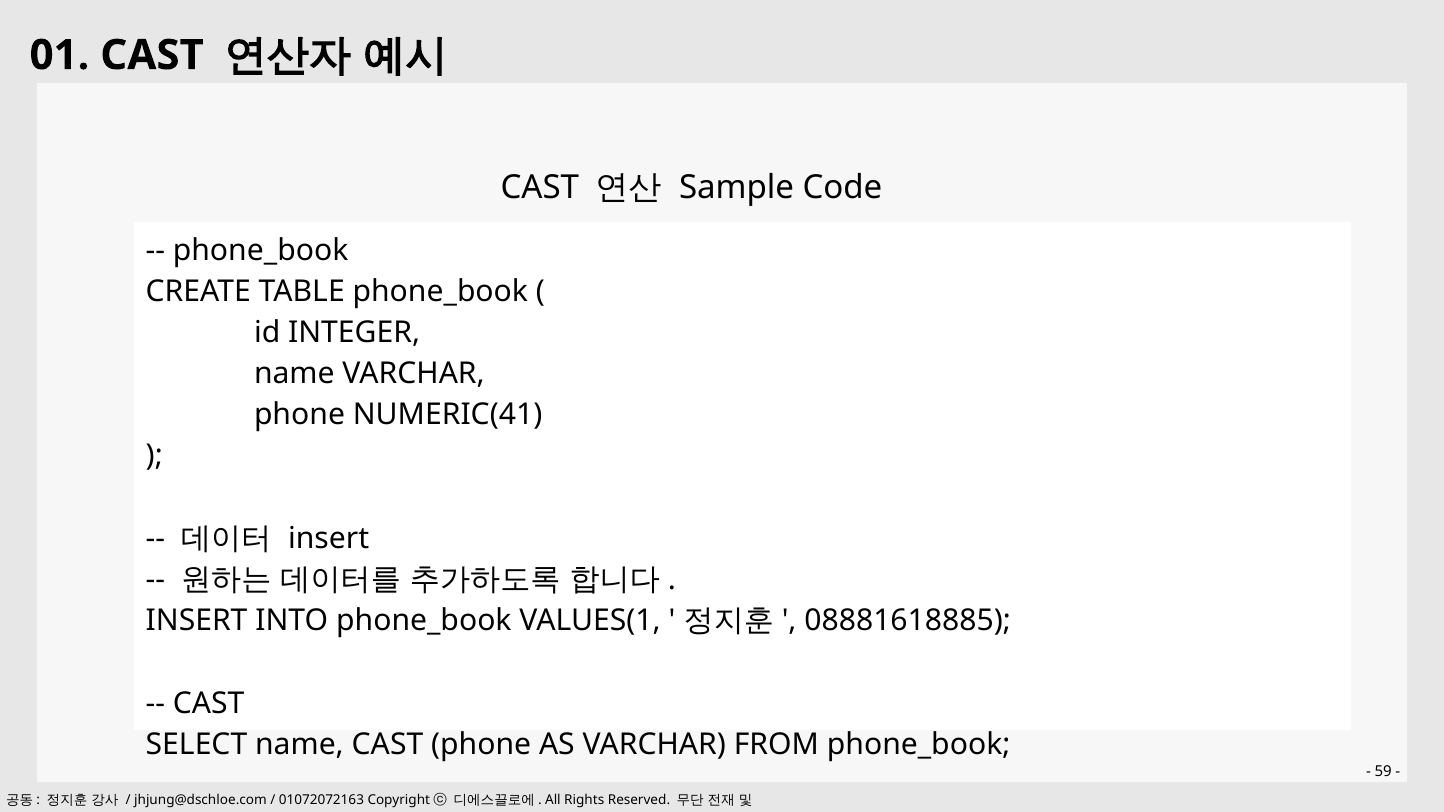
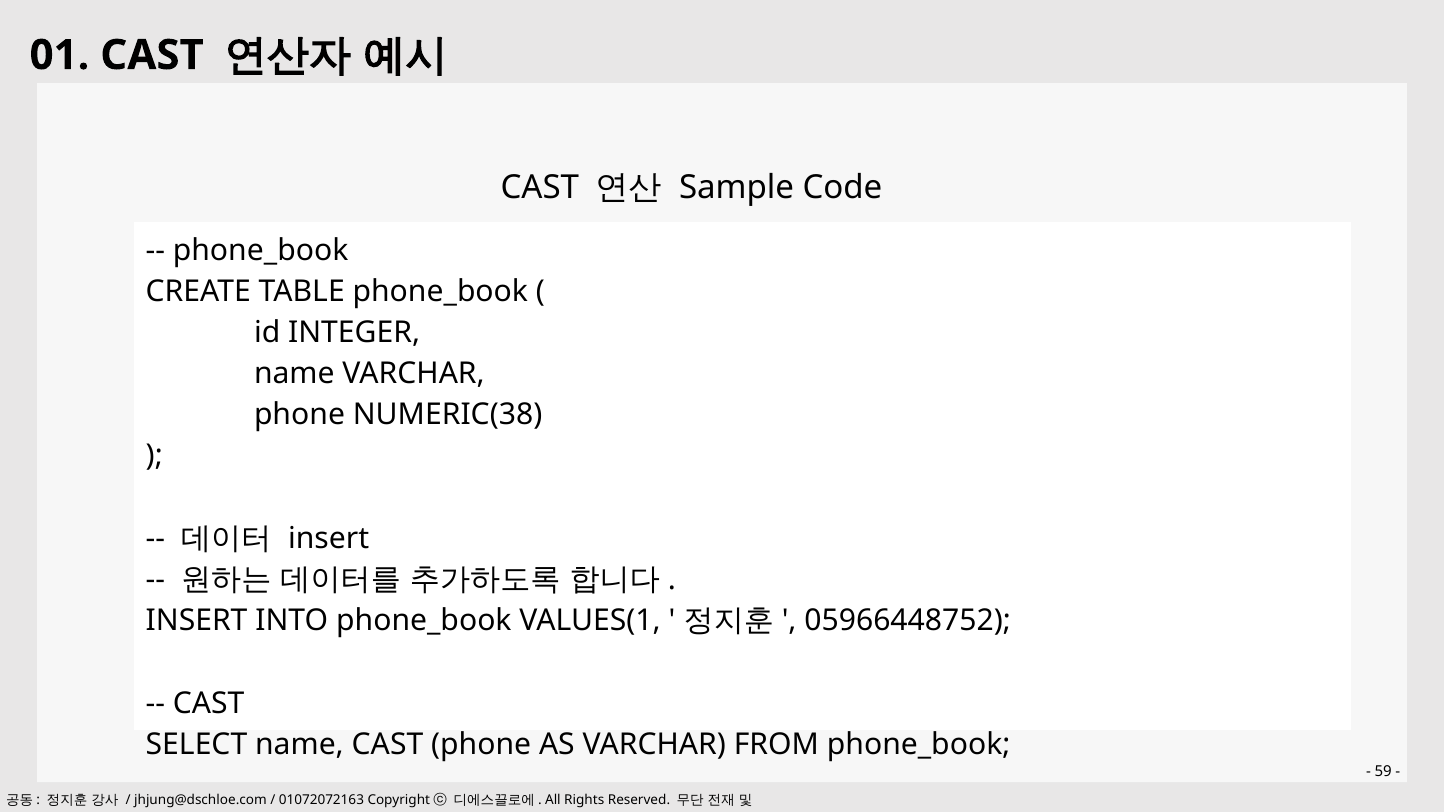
NUMERIC(41: NUMERIC(41 -> NUMERIC(38 (448, 415)
08881618885: 08881618885 -> 05966448752 (908, 621)
